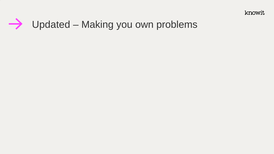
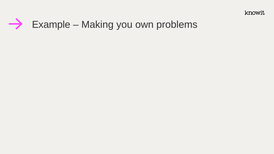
Updated: Updated -> Example (51, 25)
